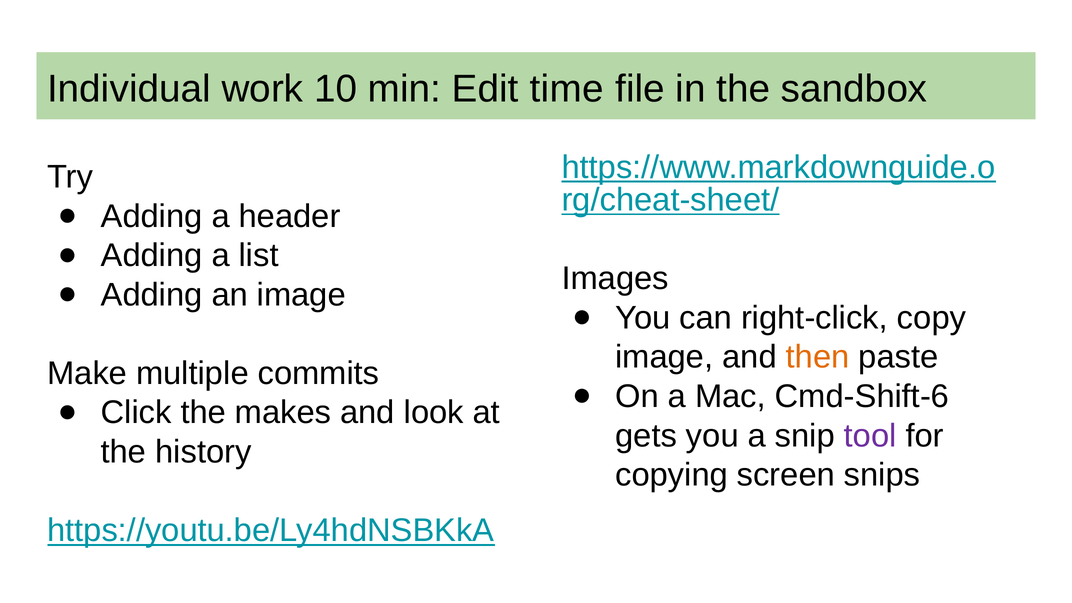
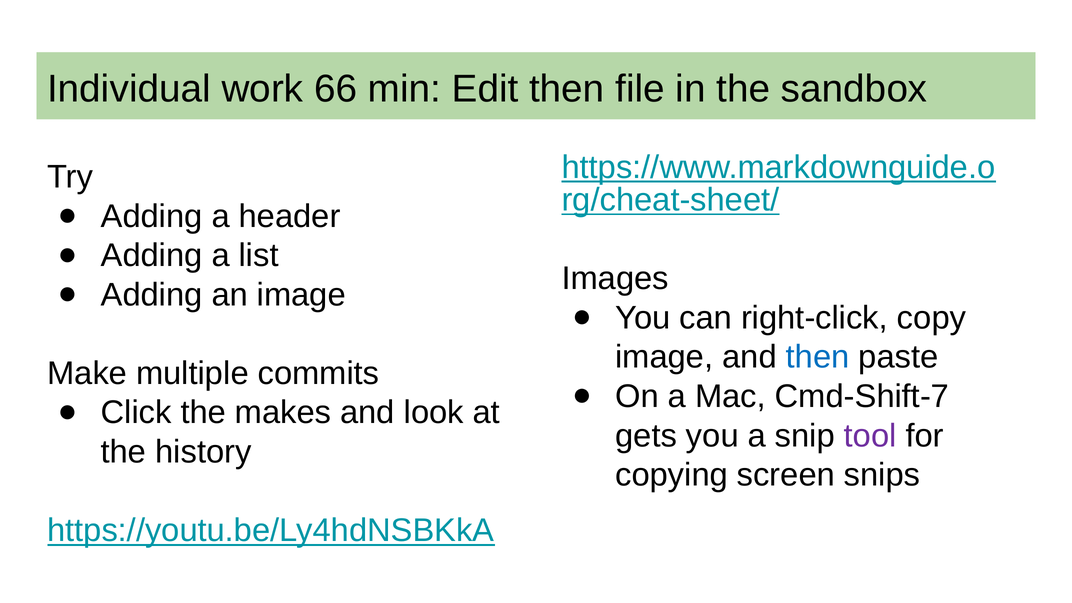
10: 10 -> 66 (336, 89)
Edit time: time -> then (567, 89)
then colour: orange -> blue (818, 357)
Cmd-Shift-6: Cmd-Shift-6 -> Cmd-Shift-7 (862, 396)
